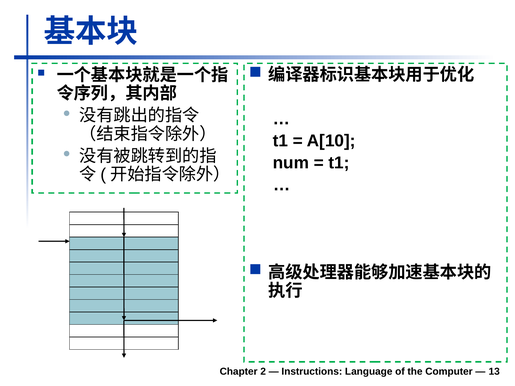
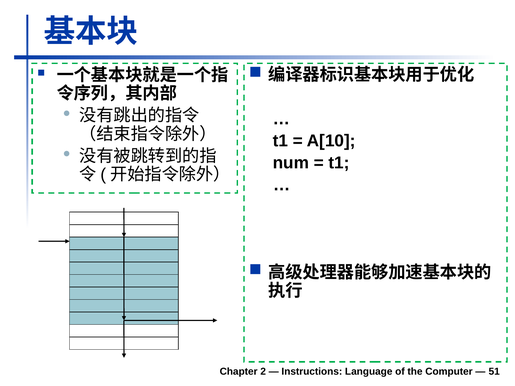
13: 13 -> 51 (494, 372)
